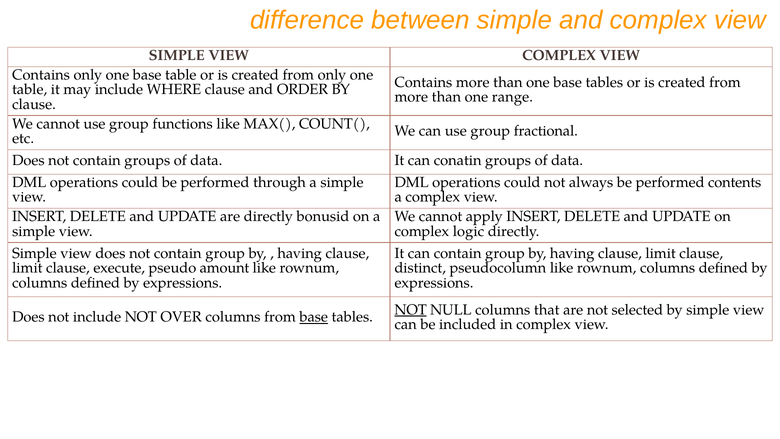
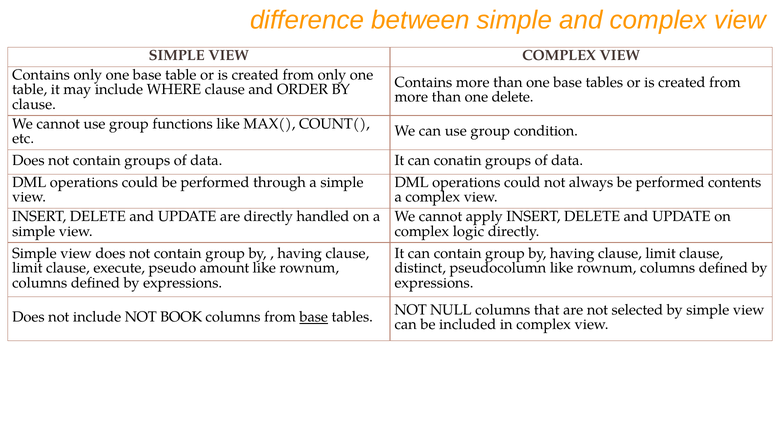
one range: range -> delete (513, 97)
fractional: fractional -> condition (546, 131)
bonusid: bonusid -> handled (323, 216)
NOT underline: present -> none (411, 310)
OVER: OVER -> BOOK (181, 317)
